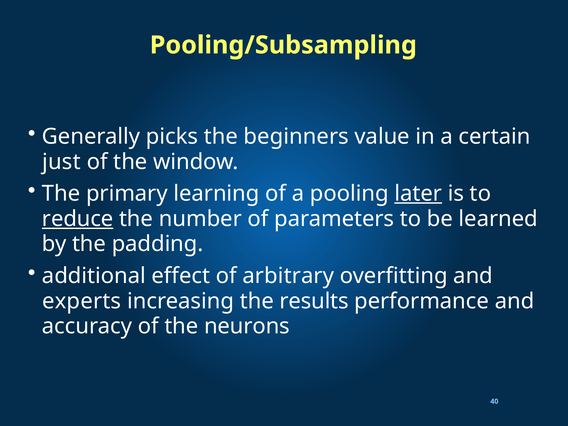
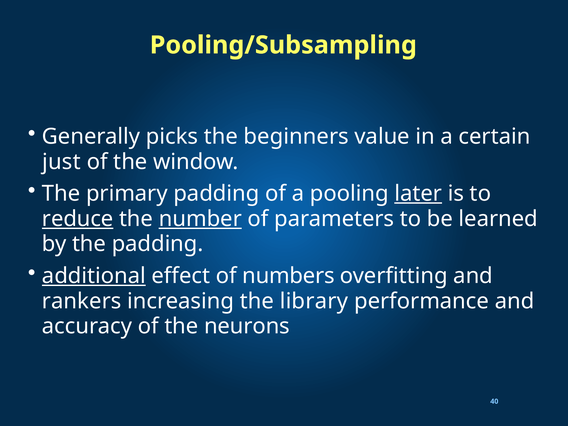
primary learning: learning -> padding (216, 194)
number underline: none -> present (200, 219)
additional underline: none -> present (94, 276)
arbitrary: arbitrary -> numbers (288, 276)
experts: experts -> rankers (82, 301)
results: results -> library (314, 301)
